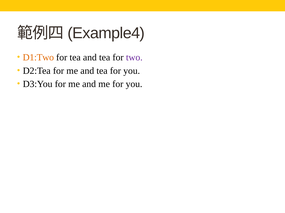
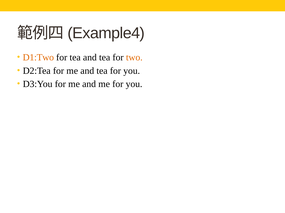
two colour: purple -> orange (134, 58)
